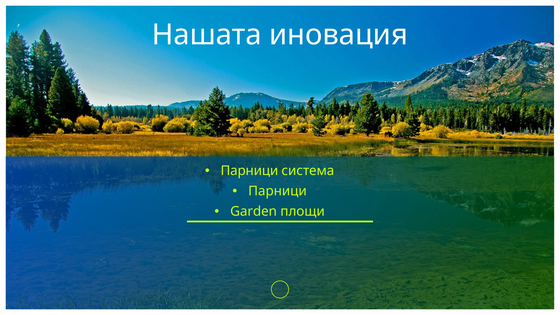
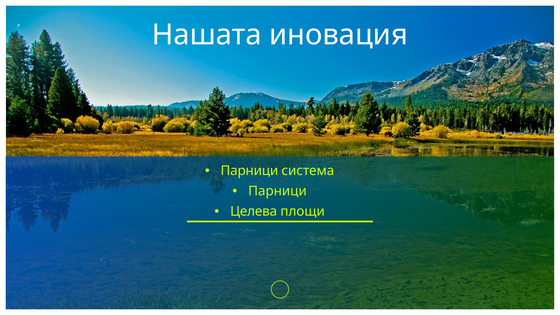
Garden: Garden -> Целева (254, 211)
